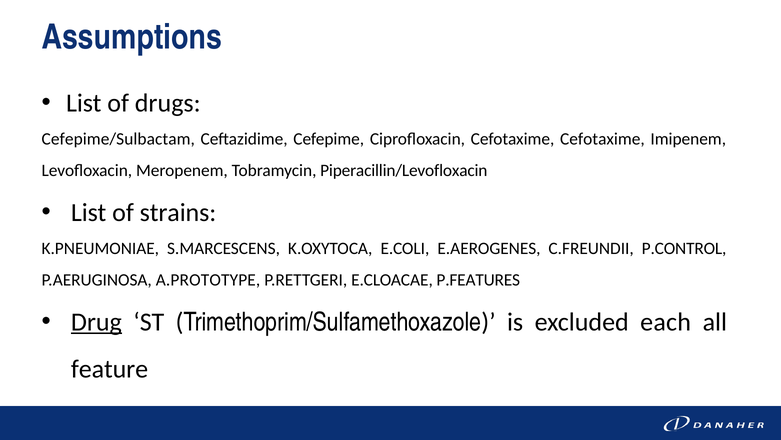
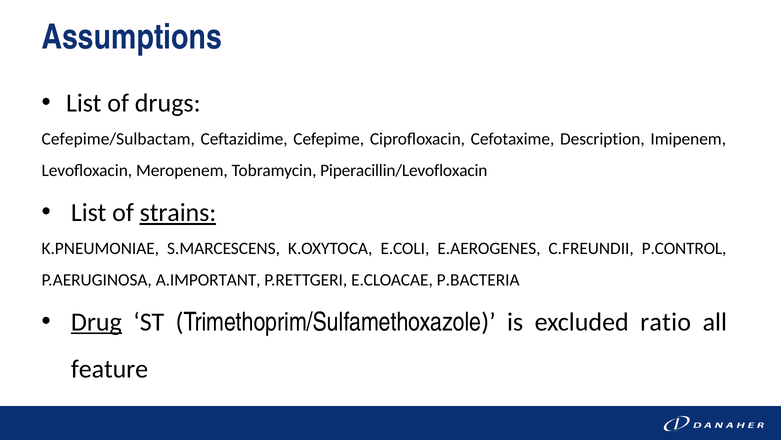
Cefotaxime Cefotaxime: Cefotaxime -> Description (602, 139)
strains underline: none -> present (178, 212)
A.PROTOTYPE: A.PROTOTYPE -> A.IMPORTANT (208, 279)
P.FEATURES: P.FEATURES -> P.BACTERIA (478, 279)
each: each -> ratio (666, 322)
